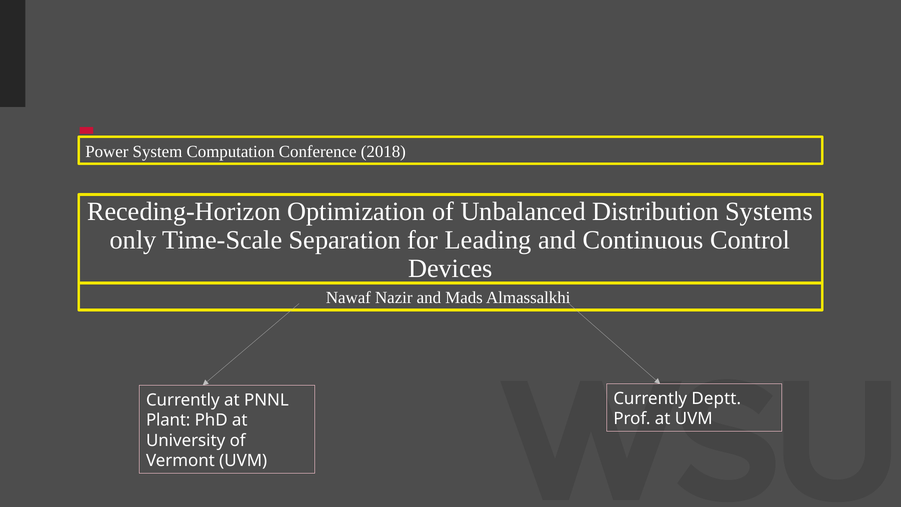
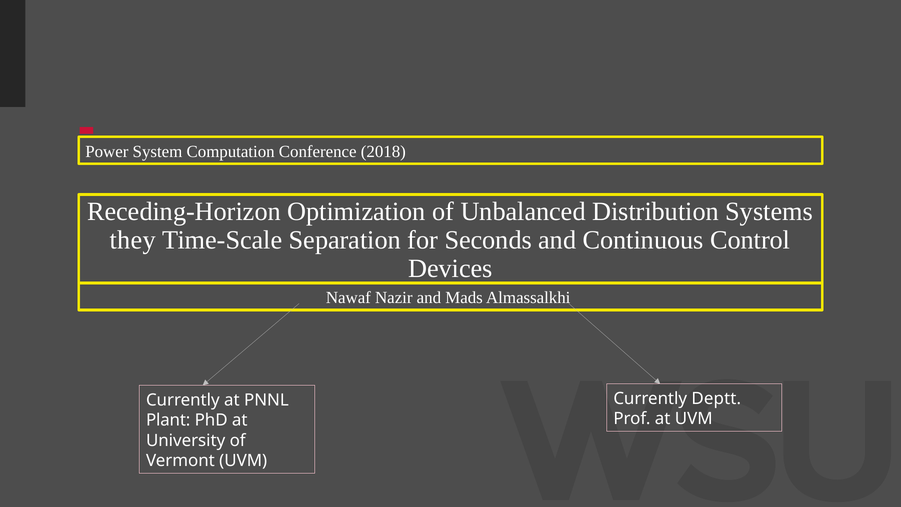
only: only -> they (133, 240)
Leading: Leading -> Seconds (488, 240)
